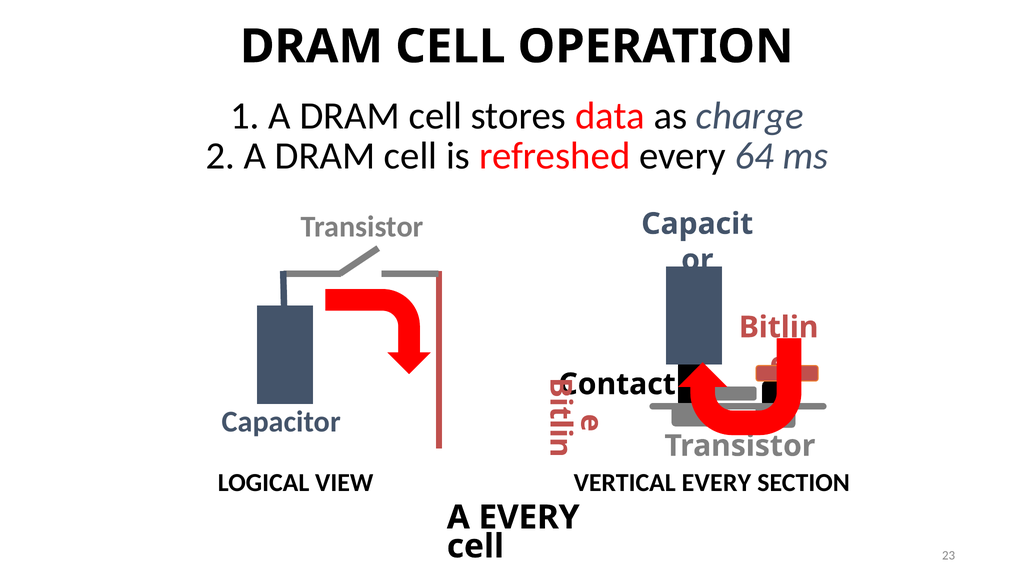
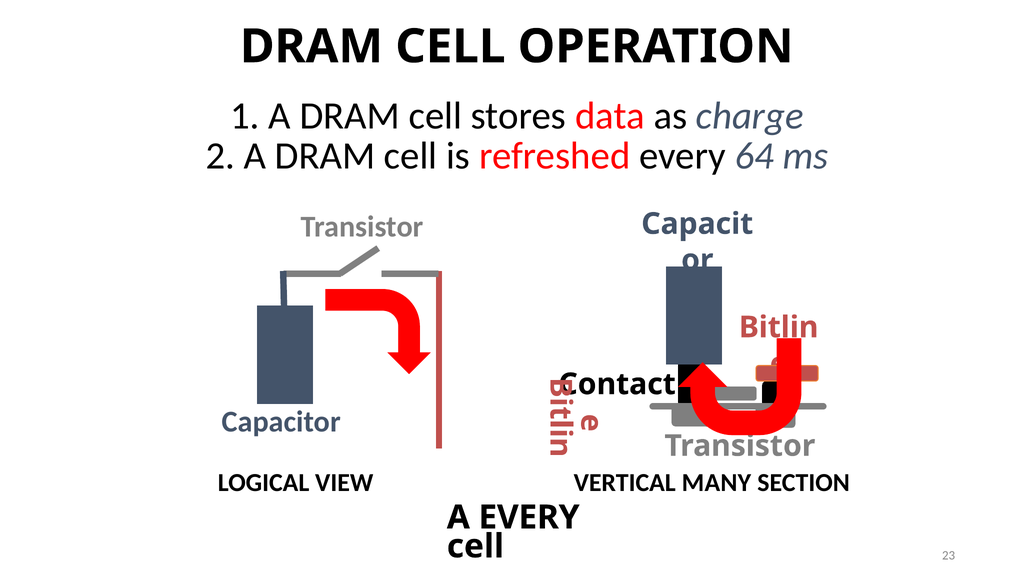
VERTICAL EVERY: EVERY -> MANY (716, 482)
